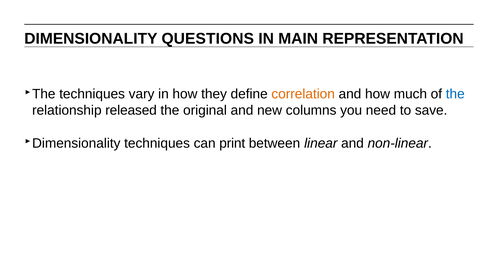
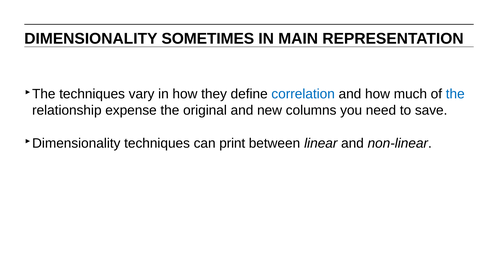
QUESTIONS: QUESTIONS -> SOMETIMES (208, 39)
correlation colour: orange -> blue (303, 94)
released: released -> expense (131, 110)
